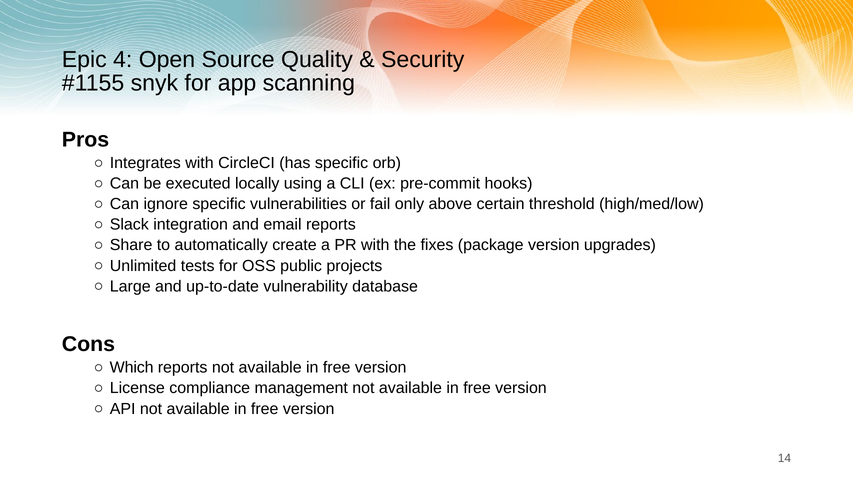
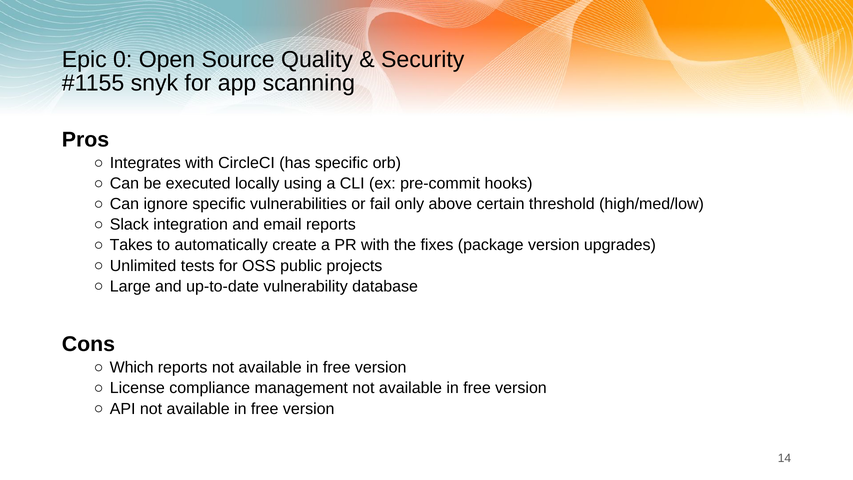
4: 4 -> 0 (123, 60)
Share: Share -> Takes (131, 245)
